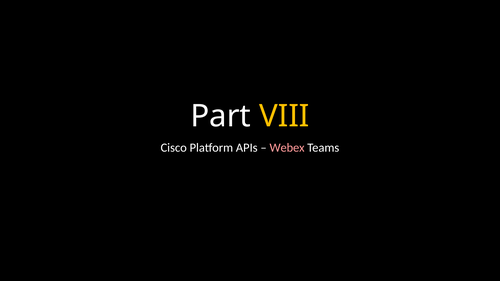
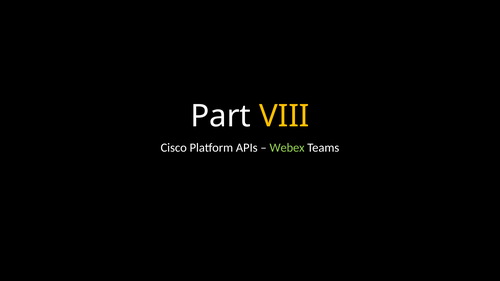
Webex colour: pink -> light green (287, 148)
